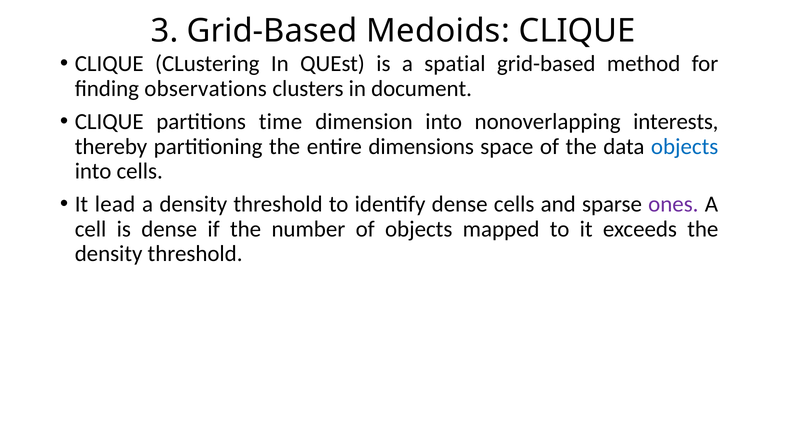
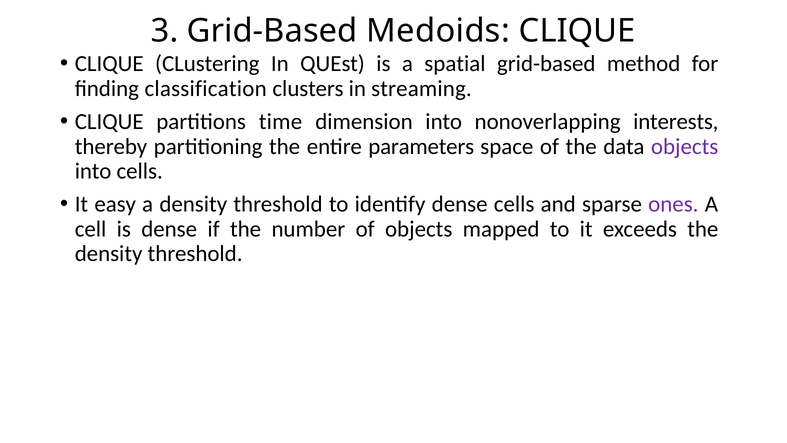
observations: observations -> classification (206, 89)
document: document -> streaming (421, 89)
dimensions: dimensions -> parameters (421, 146)
objects colour: blue -> purple (685, 146)
lead: lead -> easy (115, 204)
